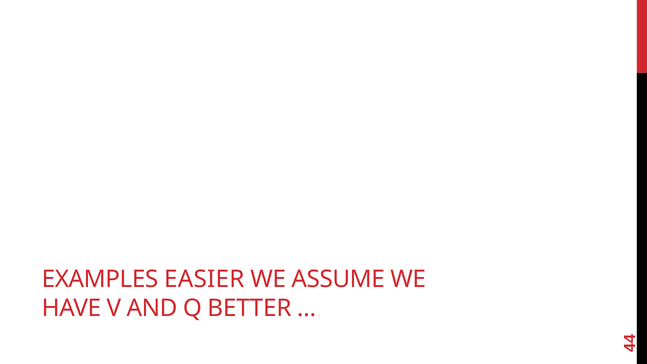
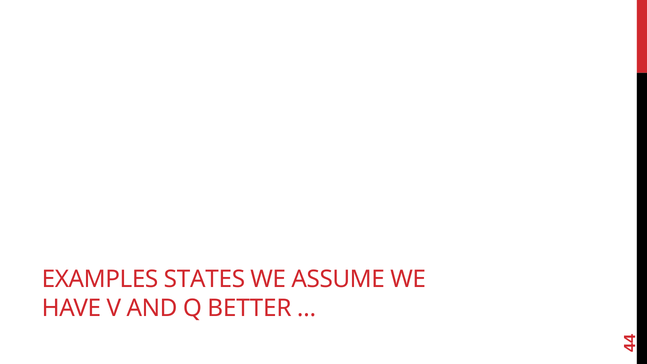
EASIER: EASIER -> STATES (204, 279)
